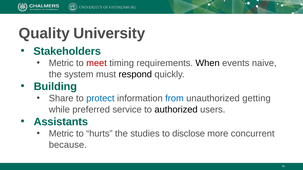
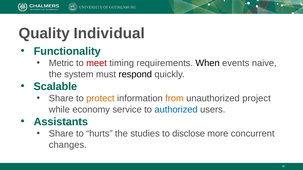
University: University -> Individual (109, 33)
Stakeholders: Stakeholders -> Functionality (67, 51)
Building: Building -> Scalable (55, 87)
protect colour: blue -> orange (100, 99)
from colour: blue -> orange (174, 99)
getting: getting -> project (257, 99)
preferred: preferred -> economy (91, 110)
authorized colour: black -> blue (176, 110)
Metric: Metric -> Share (61, 134)
because: because -> changes (68, 145)
